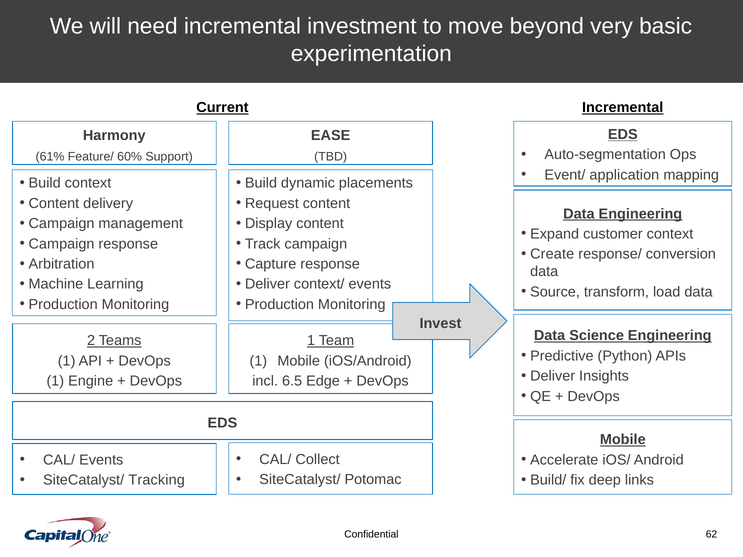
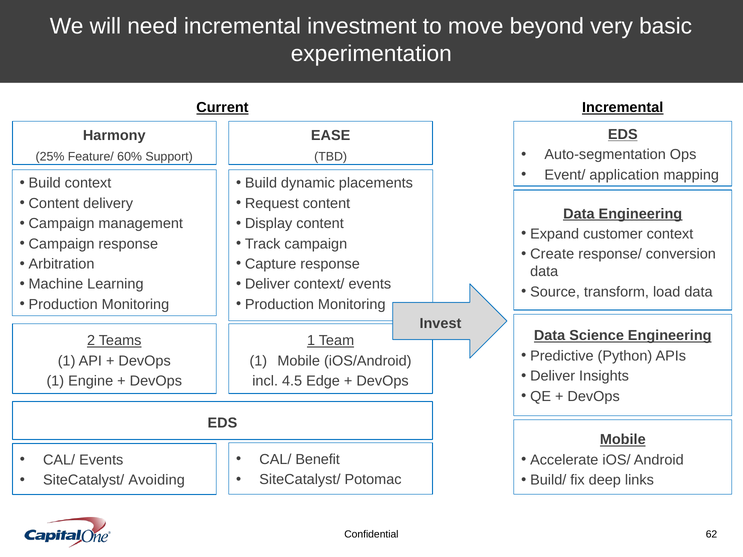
61%: 61% -> 25% (50, 157)
6.5: 6.5 -> 4.5 (292, 381)
Collect: Collect -> Benefit (318, 460)
Tracking: Tracking -> Avoiding (157, 480)
